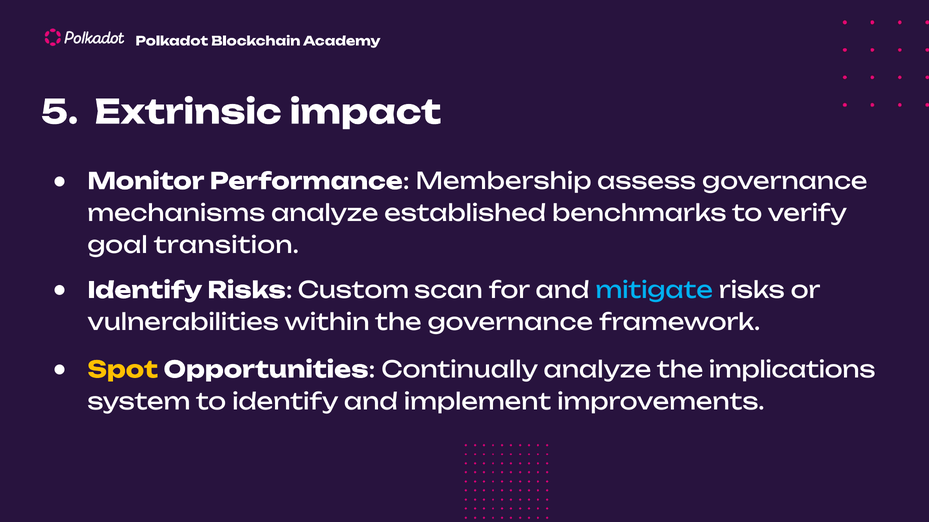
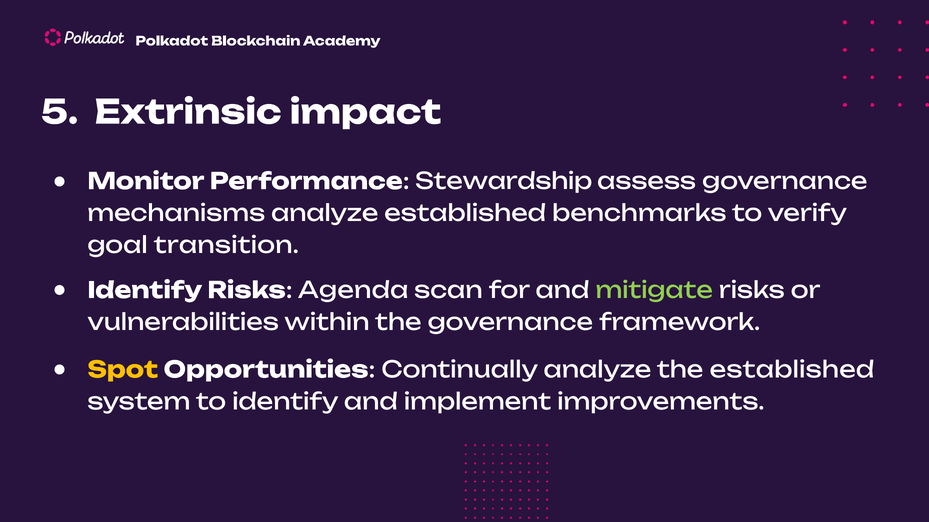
Membership: Membership -> Stewardship (504, 182)
Custom: Custom -> Agenda (353, 291)
mitigate colour: light blue -> light green (654, 291)
the implications: implications -> established (792, 370)
